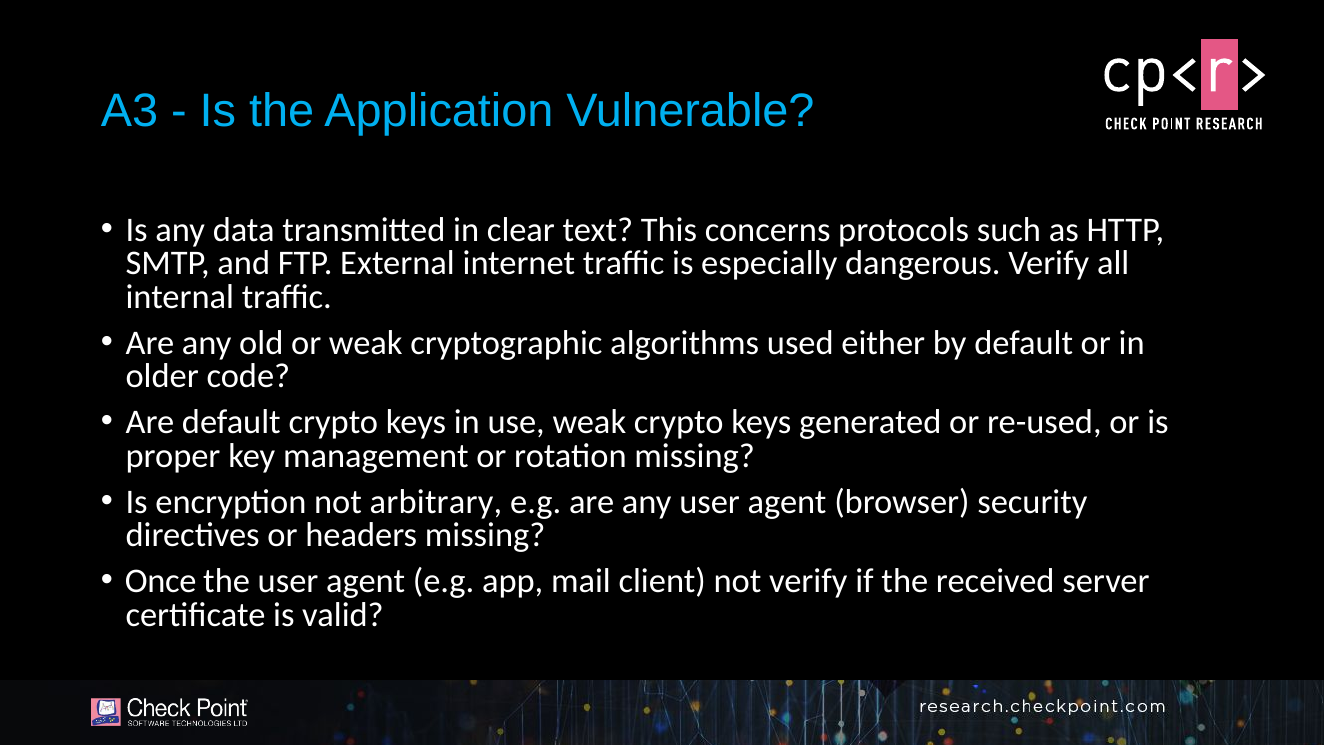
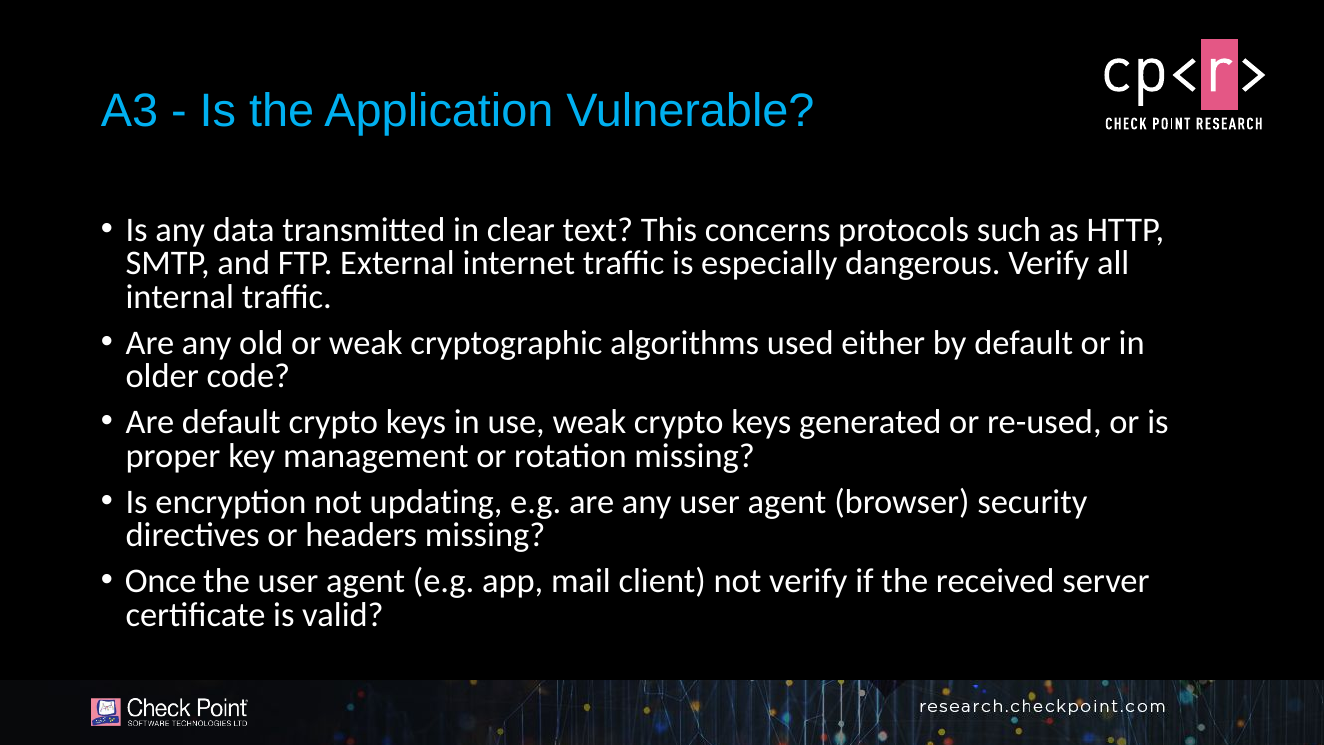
arbitrary: arbitrary -> updating (436, 502)
